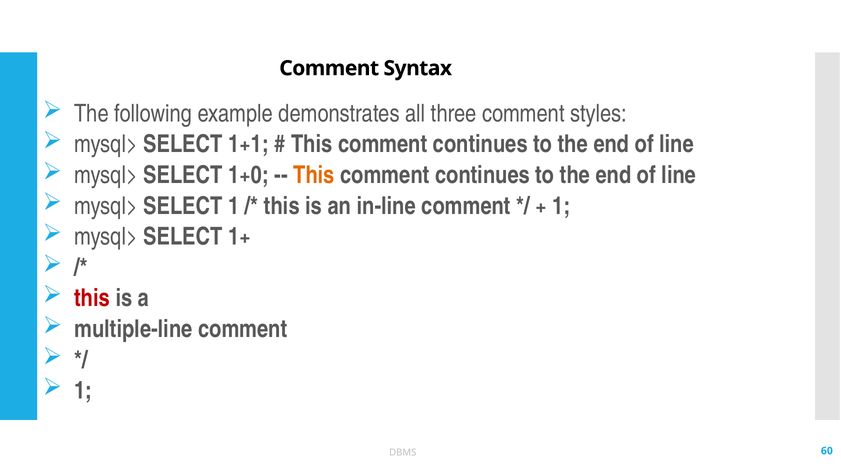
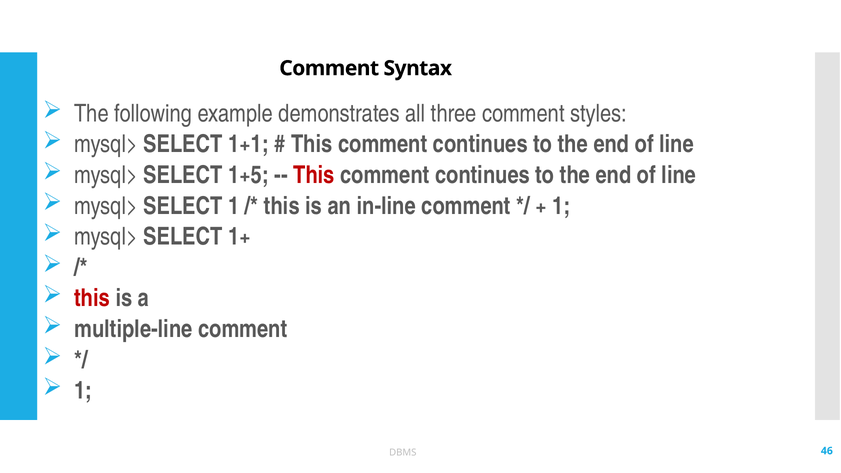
1+0: 1+0 -> 1+5 (248, 175)
This colour: orange -> red (314, 175)
60: 60 -> 46 (827, 451)
